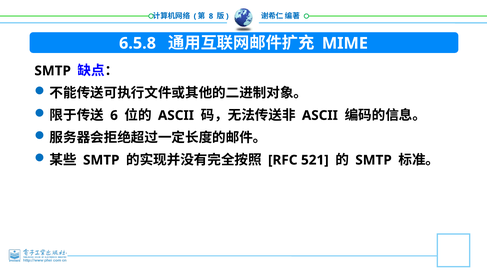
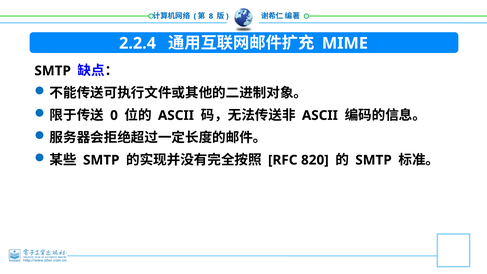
6.5.8: 6.5.8 -> 2.2.4 (138, 43)
6: 6 -> 0 (114, 115)
521: 521 -> 820 (315, 160)
